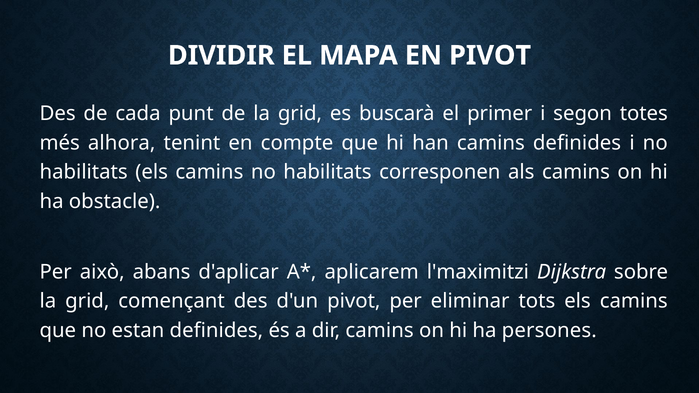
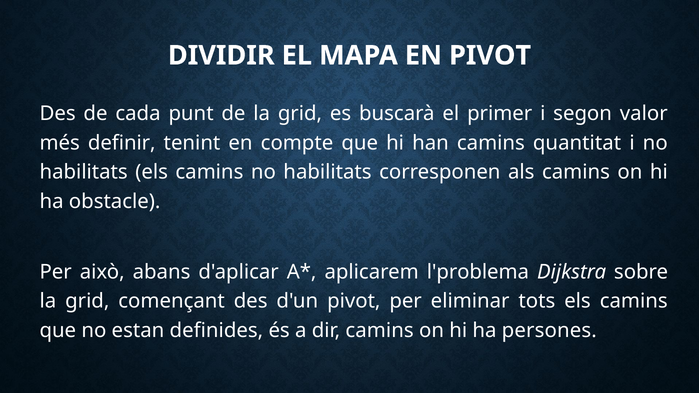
totes: totes -> valor (644, 114)
alhora: alhora -> definir (122, 143)
camins definides: definides -> quantitat (577, 143)
l'maximitzi: l'maximitzi -> l'problema (478, 272)
